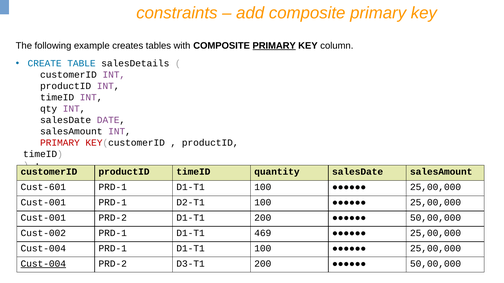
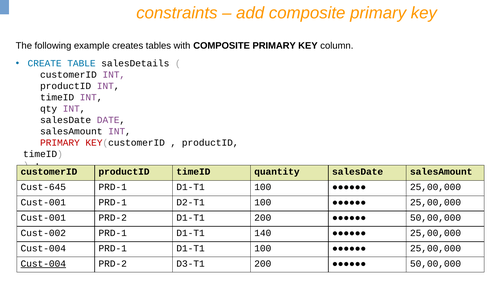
PRIMARY underline: present -> none (274, 46)
Cust-601: Cust-601 -> Cust-645 (43, 187)
469: 469 -> 140 (263, 233)
